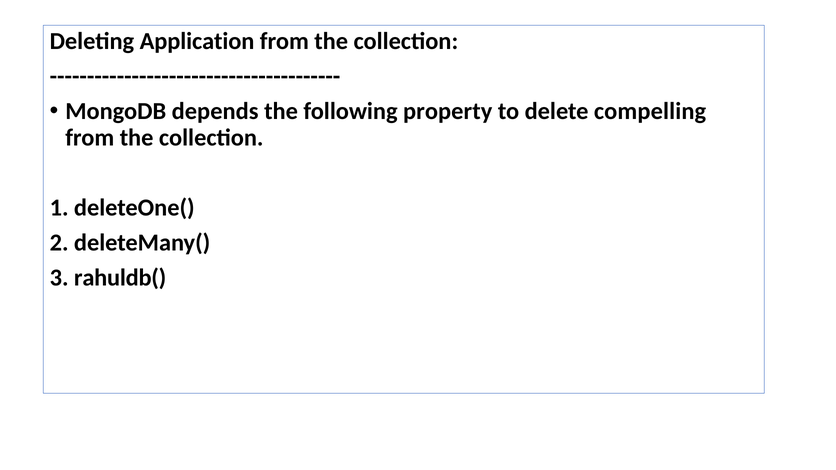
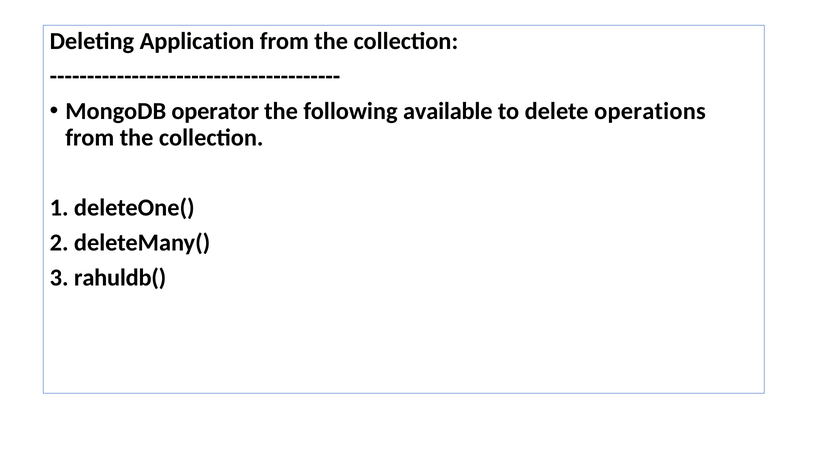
depends: depends -> operator (215, 111)
property: property -> available (448, 111)
compelling: compelling -> operations (650, 111)
